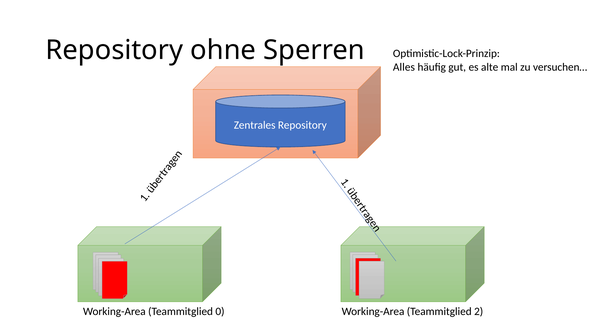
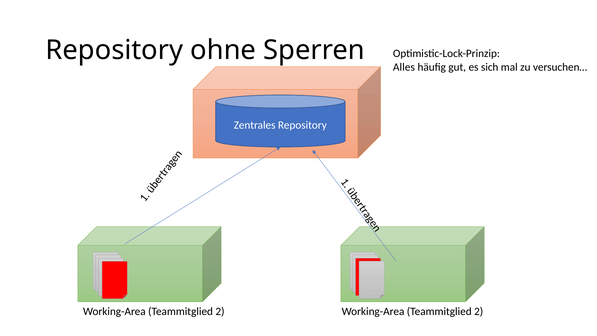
alte: alte -> sich (490, 67)
0: 0 -> 2 (220, 311)
